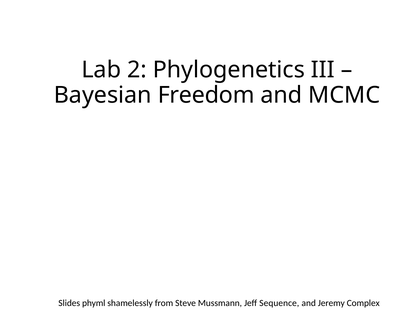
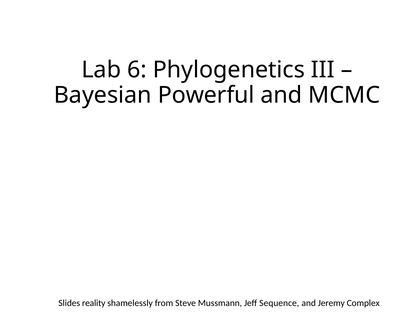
2: 2 -> 6 (137, 70)
Freedom: Freedom -> Powerful (206, 95)
phyml: phyml -> reality (94, 303)
